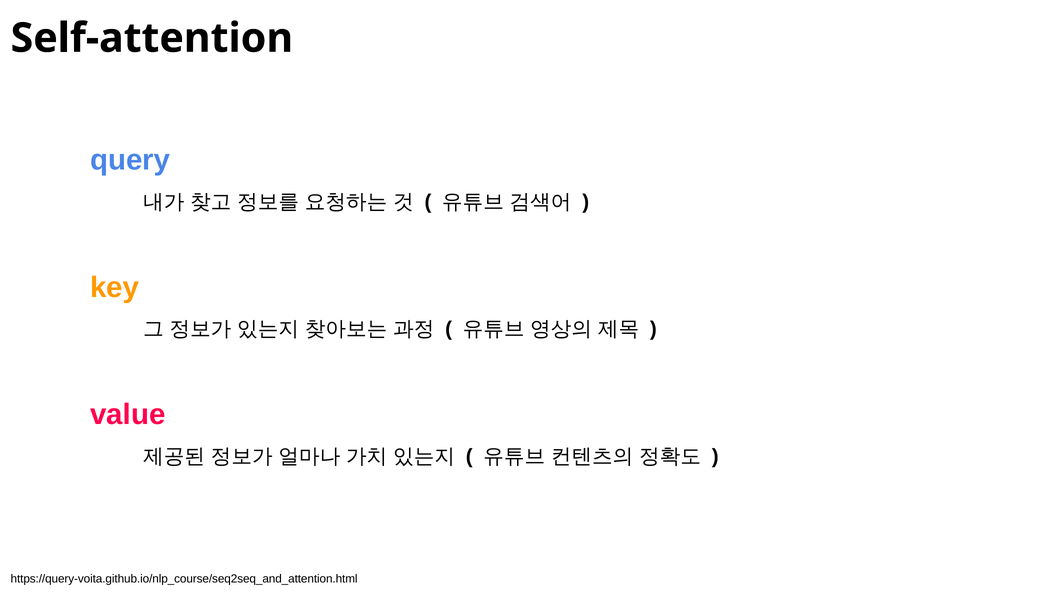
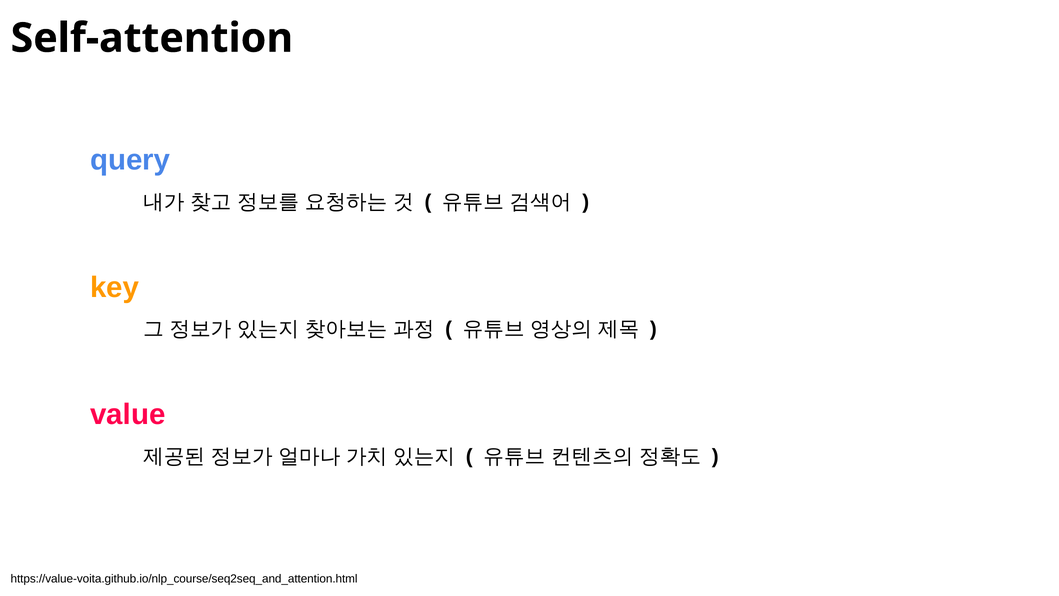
https://query-voita.github.io/nlp_course/seq2seq_and_attention.html: https://query-voita.github.io/nlp_course/seq2seq_and_attention.html -> https://value-voita.github.io/nlp_course/seq2seq_and_attention.html (184, 579)
